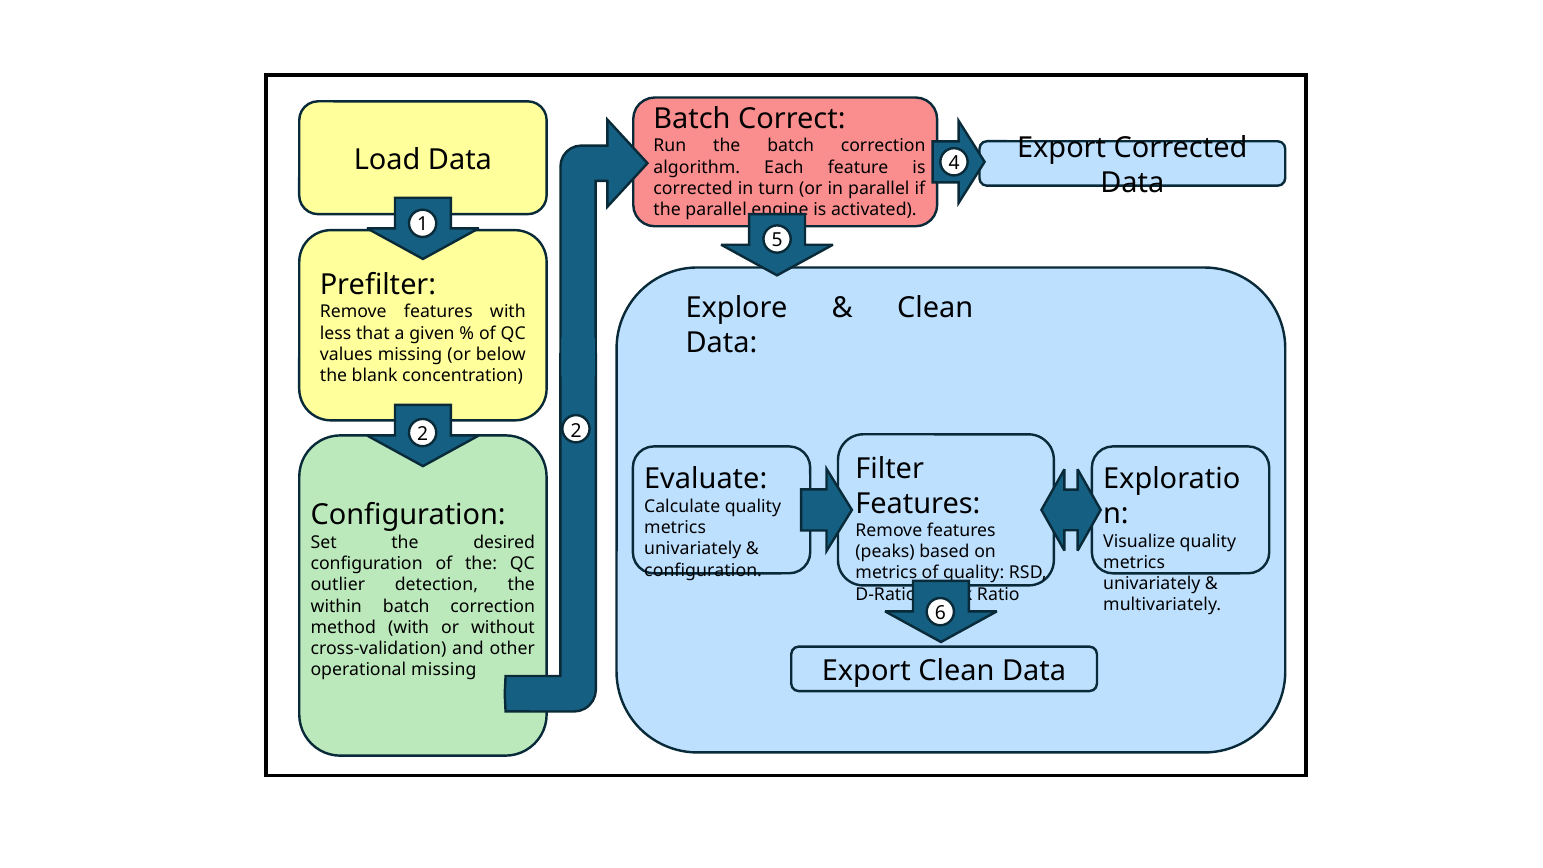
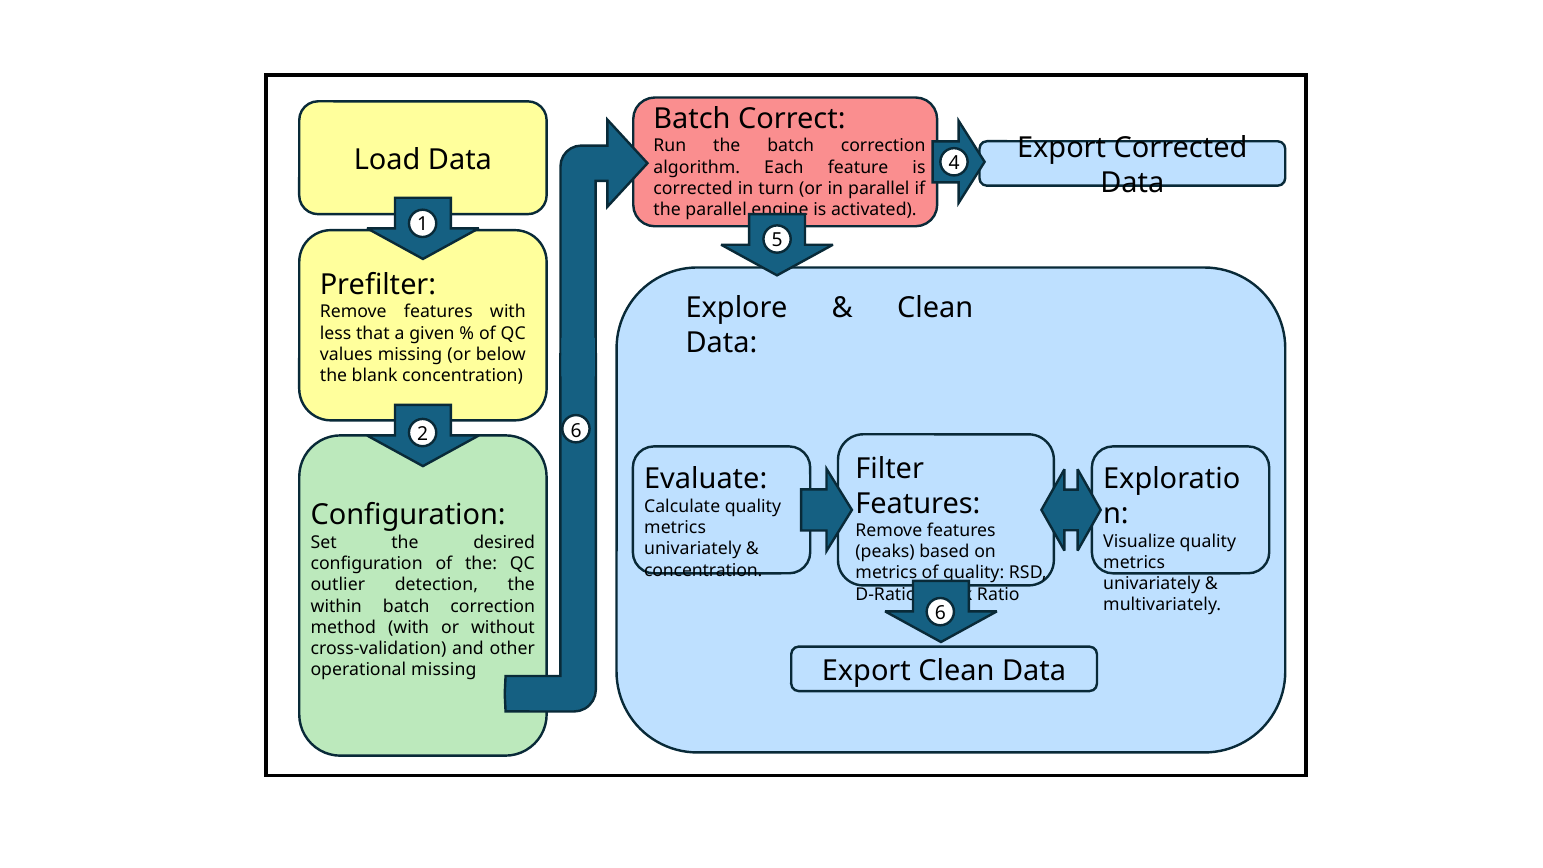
2 2: 2 -> 6 (576, 431)
configuration: configuration -> concentration (703, 570)
